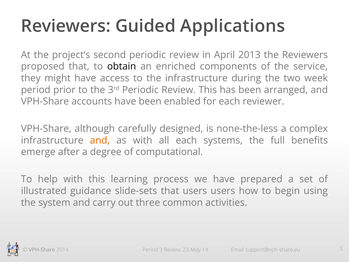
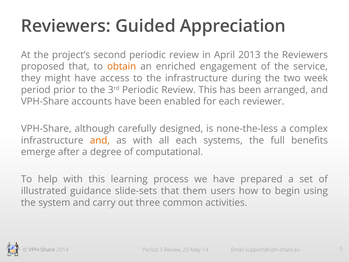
Applications: Applications -> Appreciation (233, 26)
obtain colour: black -> orange (122, 66)
components: components -> engagement (228, 66)
that users: users -> them (195, 191)
